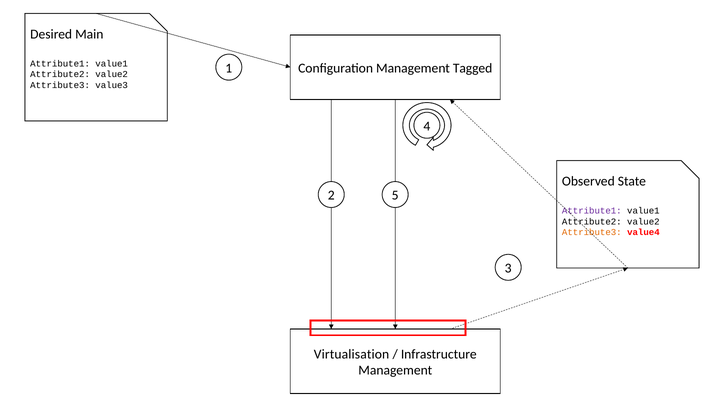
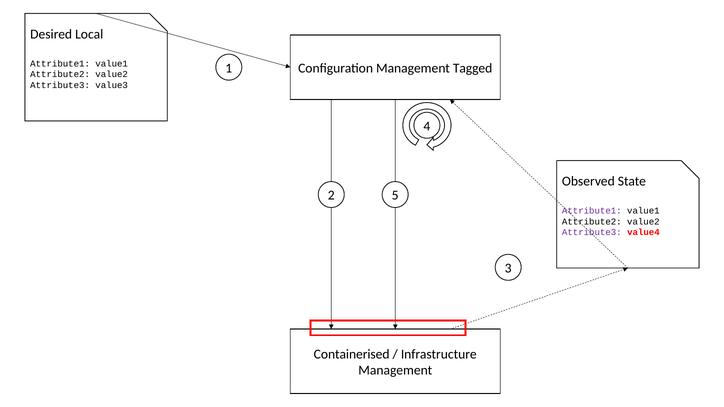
Main: Main -> Local (89, 34)
Attribute3 colour: orange -> purple (592, 233)
Virtualisation: Virtualisation -> Containerised (352, 354)
